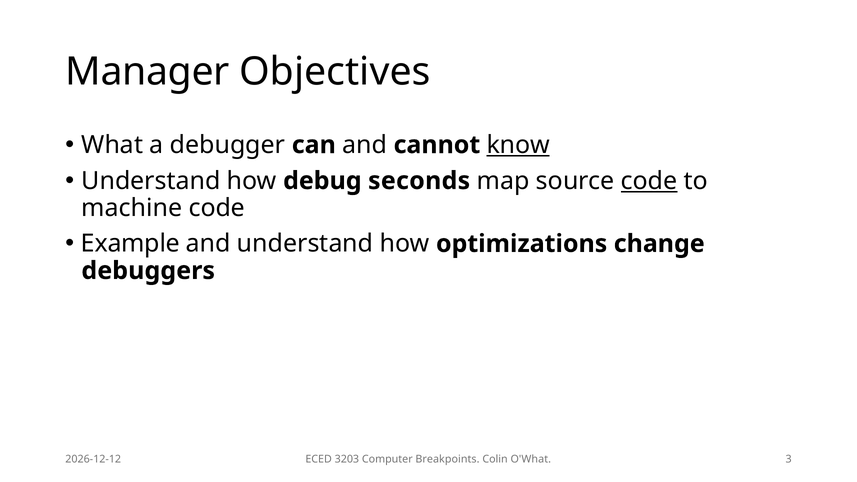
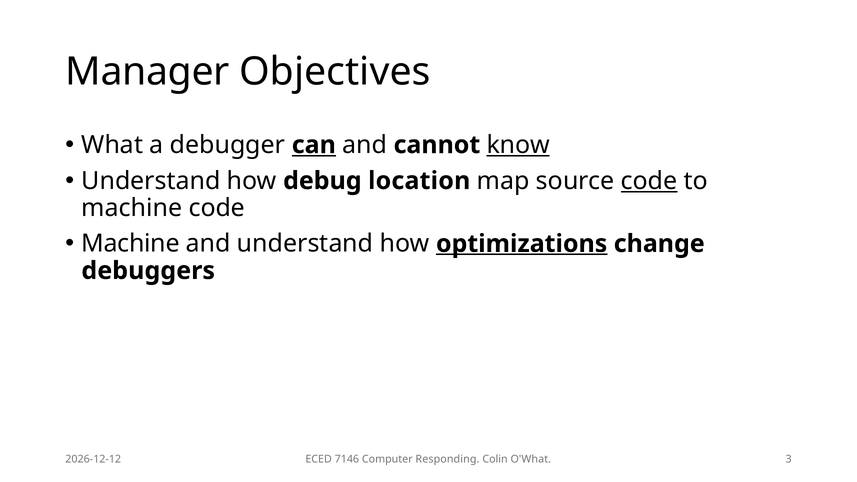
can underline: none -> present (314, 145)
seconds: seconds -> location (419, 181)
Example: Example -> Machine (130, 244)
optimizations underline: none -> present (522, 244)
3203: 3203 -> 7146 (347, 459)
Breakpoints: Breakpoints -> Responding (447, 459)
